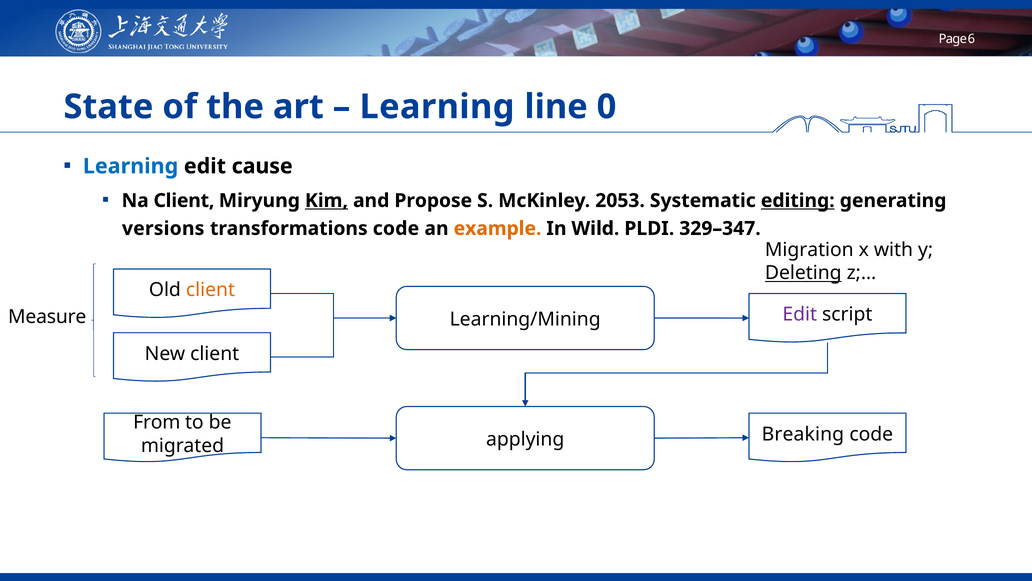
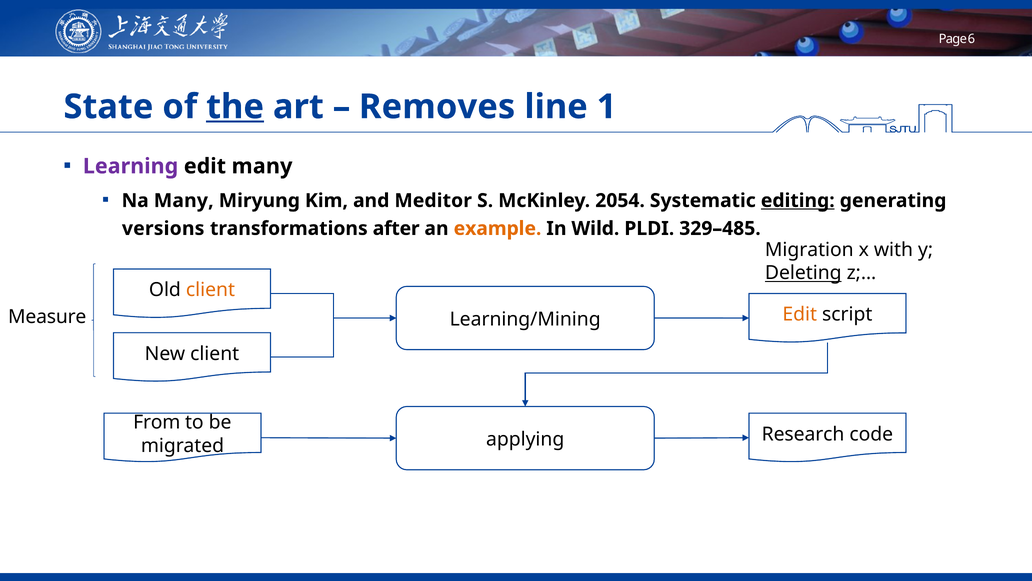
the underline: none -> present (235, 107)
Learning: Learning -> Removes (437, 107)
0: 0 -> 1 (607, 107)
Learning colour: blue -> purple (131, 166)
edit cause: cause -> many (262, 166)
Na Client: Client -> Many (184, 200)
Kim underline: present -> none (326, 200)
Propose: Propose -> Meditor (433, 200)
2053: 2053 -> 2054 (620, 200)
transformations code: code -> after (396, 228)
329–347: 329–347 -> 329–485 (720, 228)
Edit colour: purple -> orange (800, 314)
Breaking: Breaking -> Research (803, 434)
